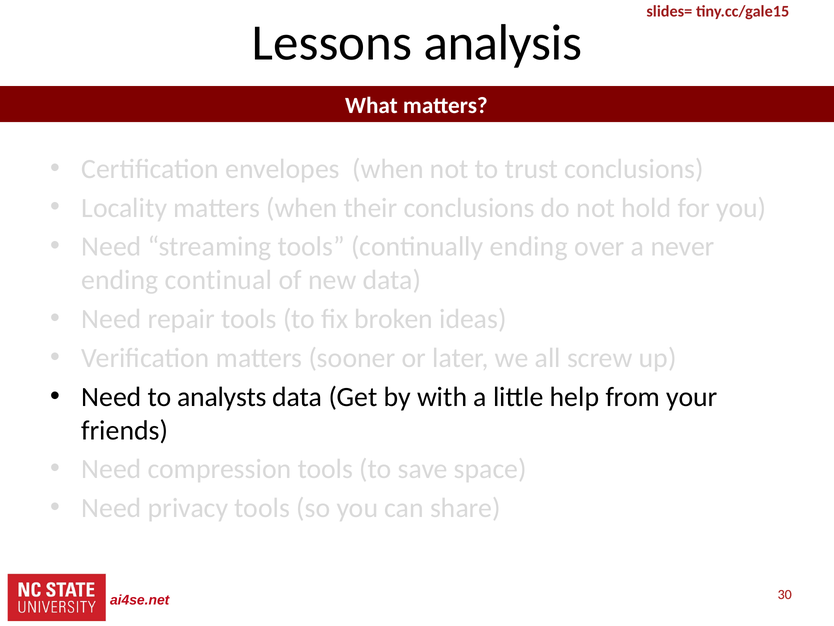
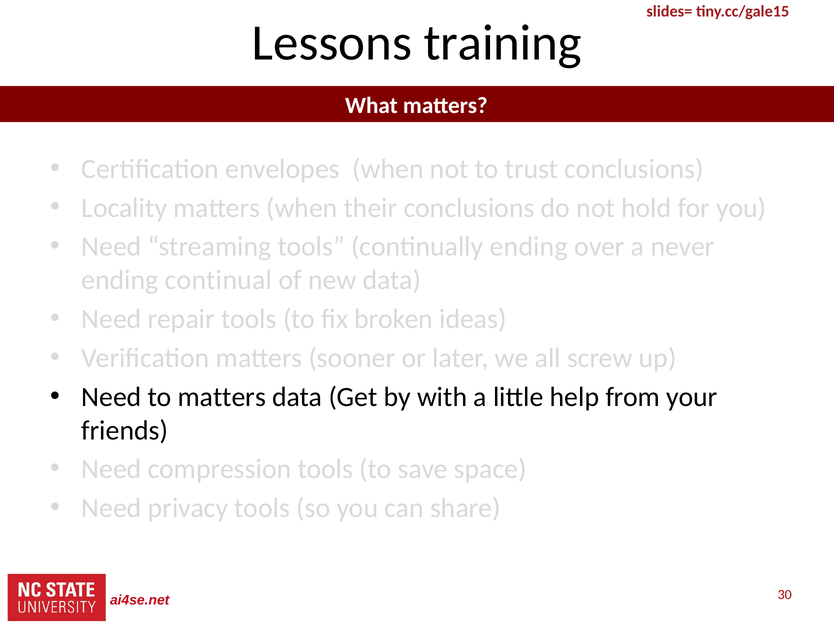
analysis: analysis -> training (503, 43)
to analysts: analysts -> matters (222, 397)
